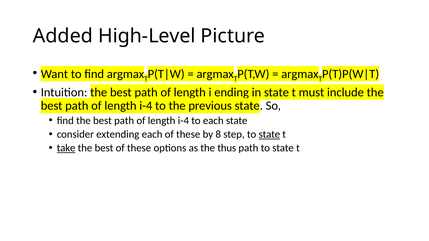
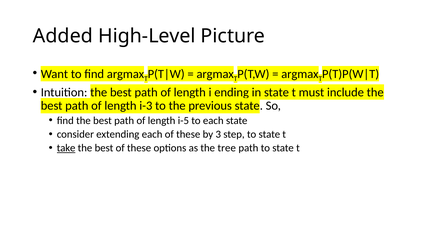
i-4: i-4 -> i-3 (146, 106)
i-4: i-4 -> i-5 (183, 121)
8: 8 -> 3 (218, 134)
state underline: present -> none (269, 134)
thus: thus -> tree (227, 148)
